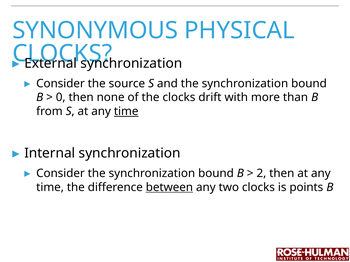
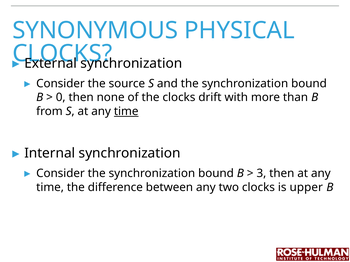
2: 2 -> 3 (261, 174)
between underline: present -> none (169, 188)
points: points -> upper (306, 188)
